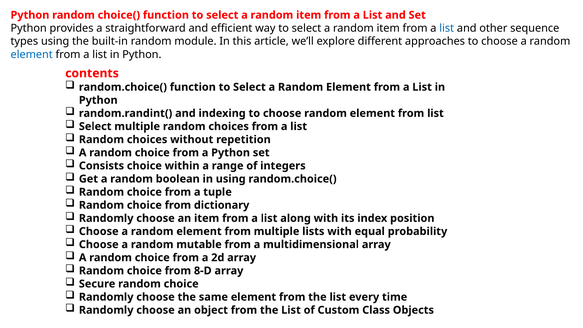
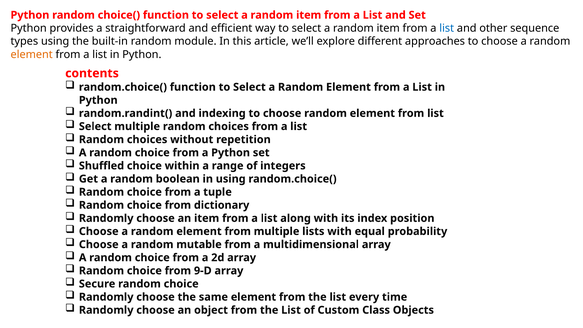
element colour: blue -> orange (32, 54)
Consists: Consists -> Shuffled (101, 166)
8-D: 8-D -> 9-D (203, 271)
